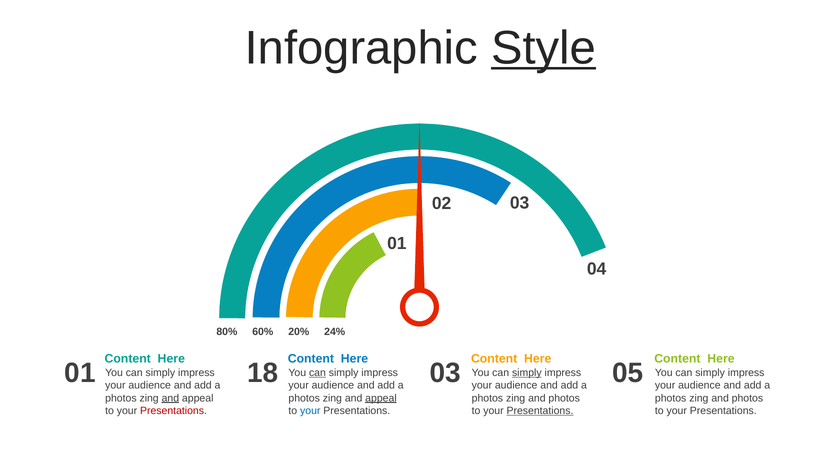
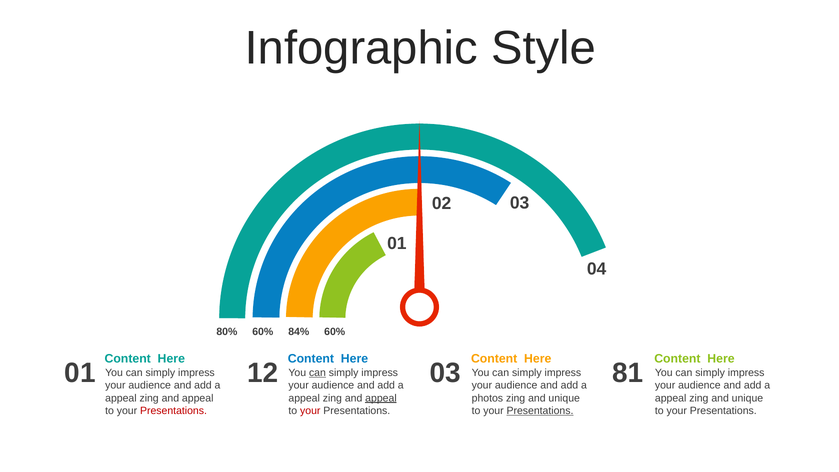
Style underline: present -> none (544, 48)
20%: 20% -> 84% (299, 332)
60% 24%: 24% -> 60% (335, 332)
18: 18 -> 12 (263, 373)
05: 05 -> 81 (628, 373)
simply underline: present -> none (527, 373)
photos: photos -> appeal (121, 398)
and underline: present -> none (170, 398)
photos: photos -> appeal (304, 398)
photos: photos -> unique (564, 398)
photos: photos -> appeal (671, 398)
photos: photos -> unique (747, 398)
your colour: blue -> red (310, 411)
